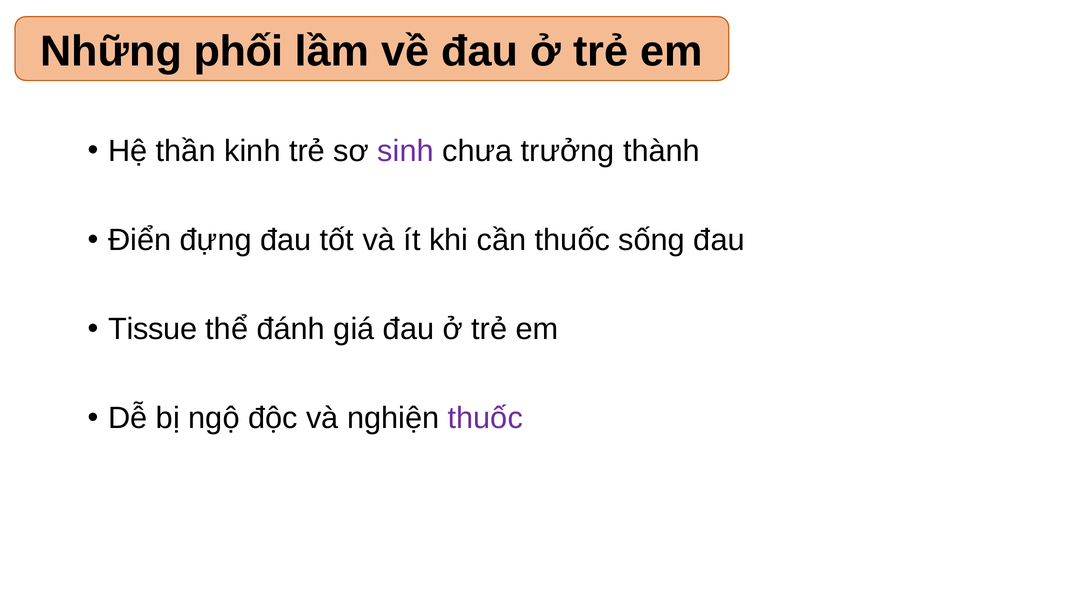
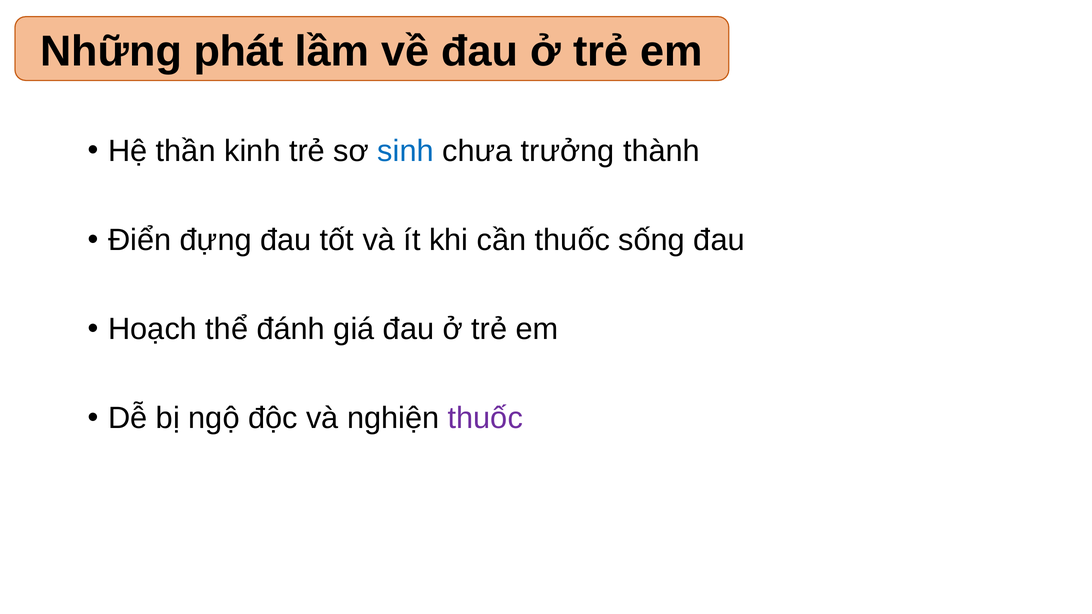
phối: phối -> phát (239, 52)
sinh colour: purple -> blue (406, 151)
Tissue: Tissue -> Hoạch (153, 329)
